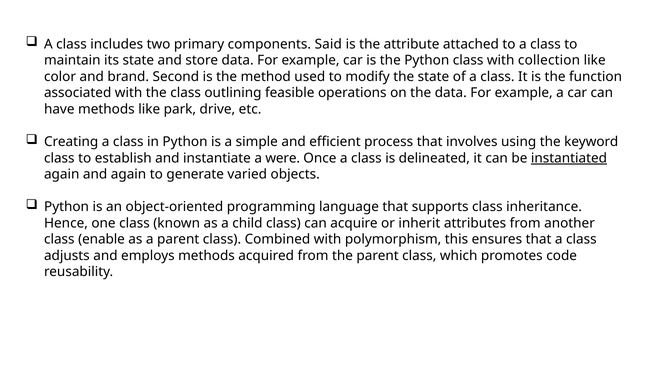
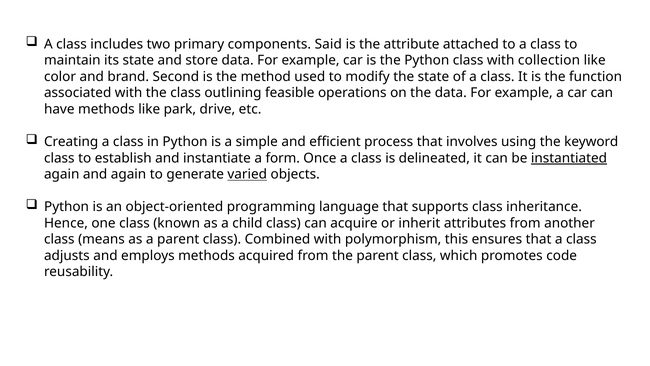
were: were -> form (283, 158)
varied underline: none -> present (247, 174)
enable: enable -> means (101, 239)
